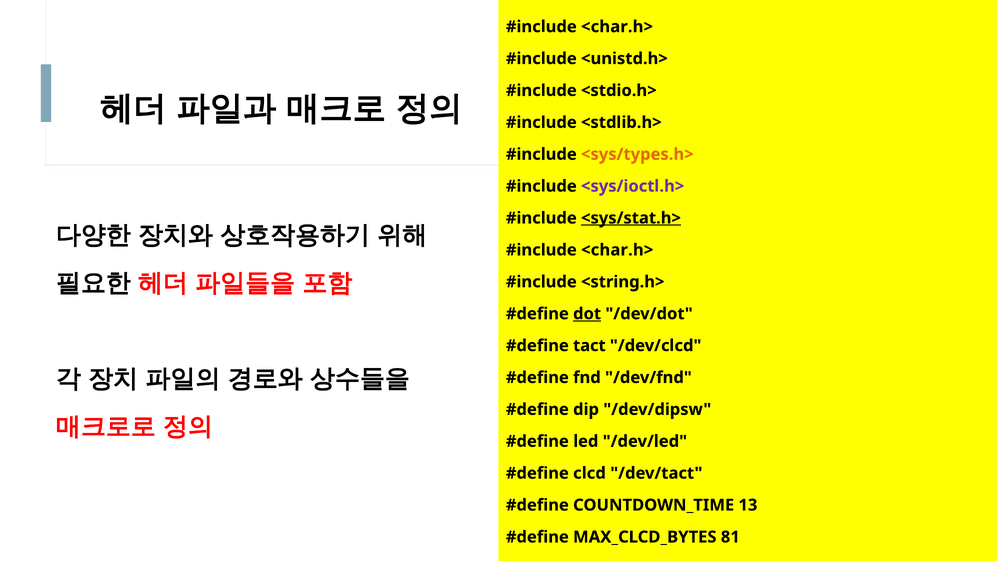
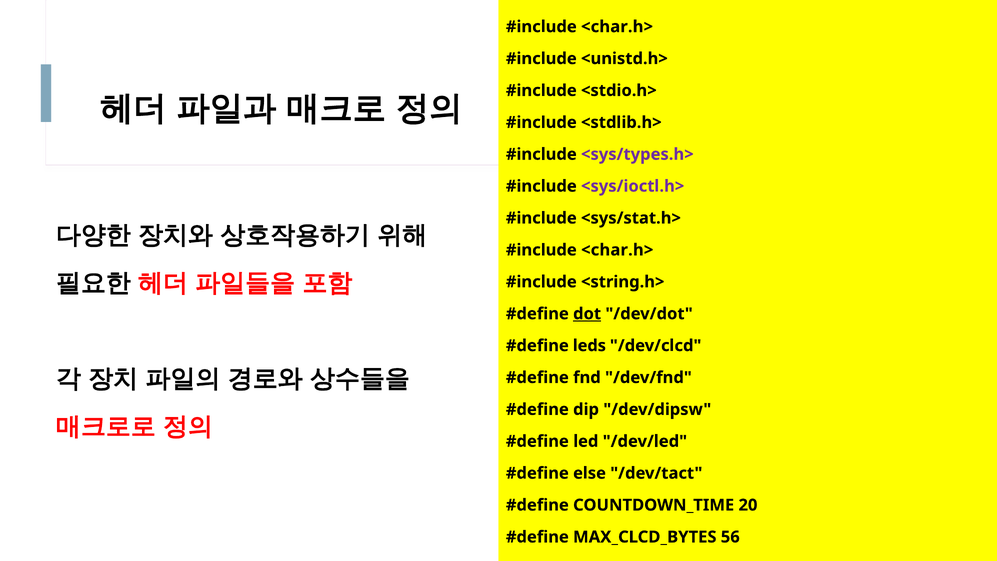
<sys/types.h> colour: orange -> purple (637, 154)
<sys/stat.h> underline: present -> none (631, 218)
tact: tact -> leds (589, 346)
clcd: clcd -> else (590, 473)
13: 13 -> 20 (748, 505)
81: 81 -> 56 (730, 537)
